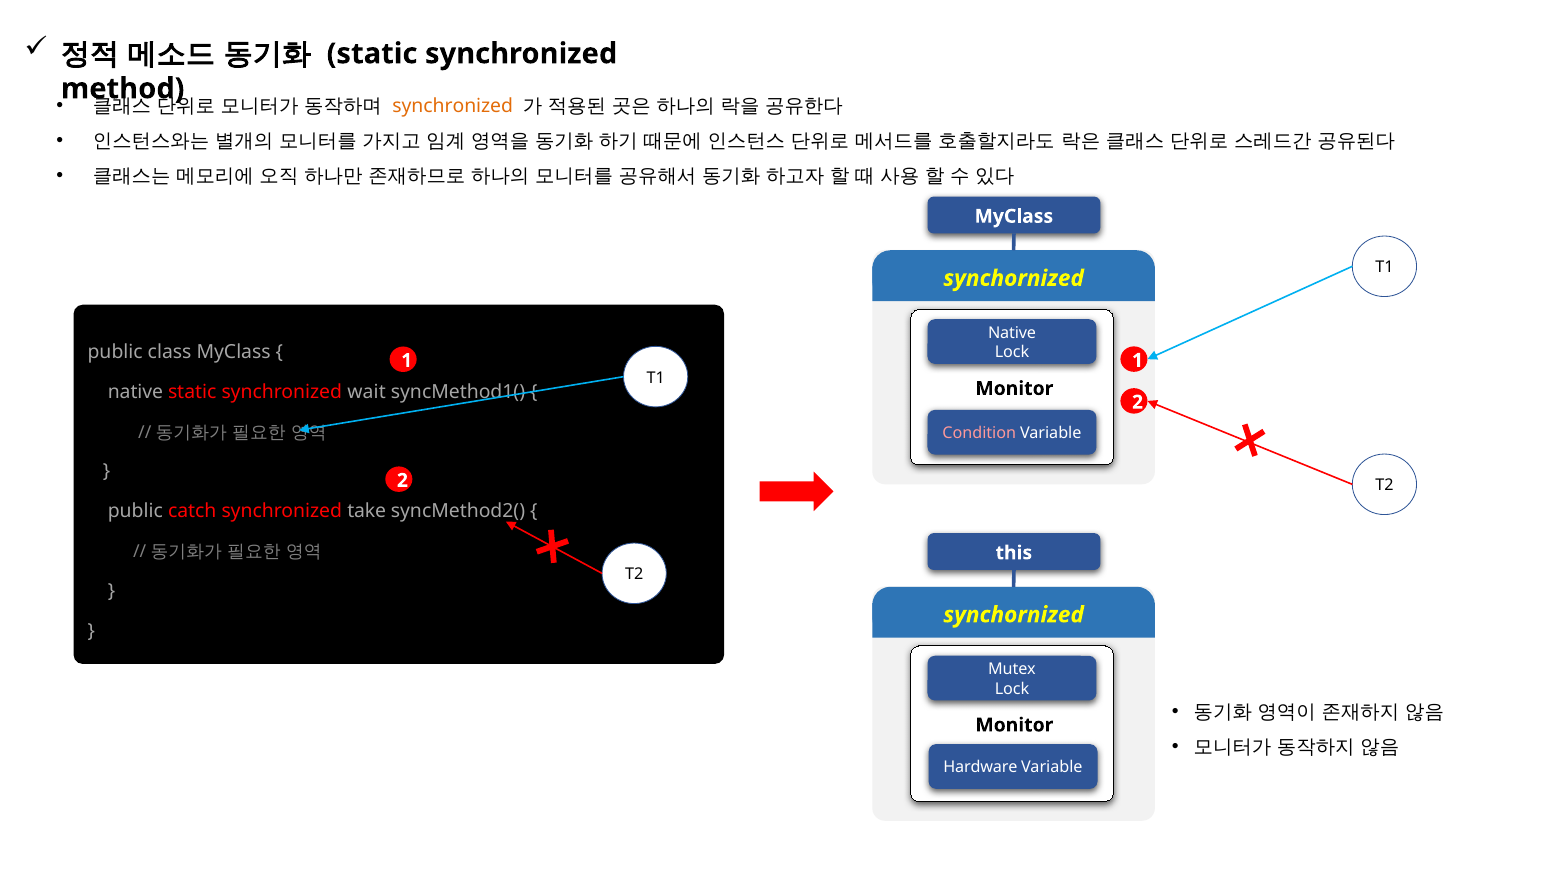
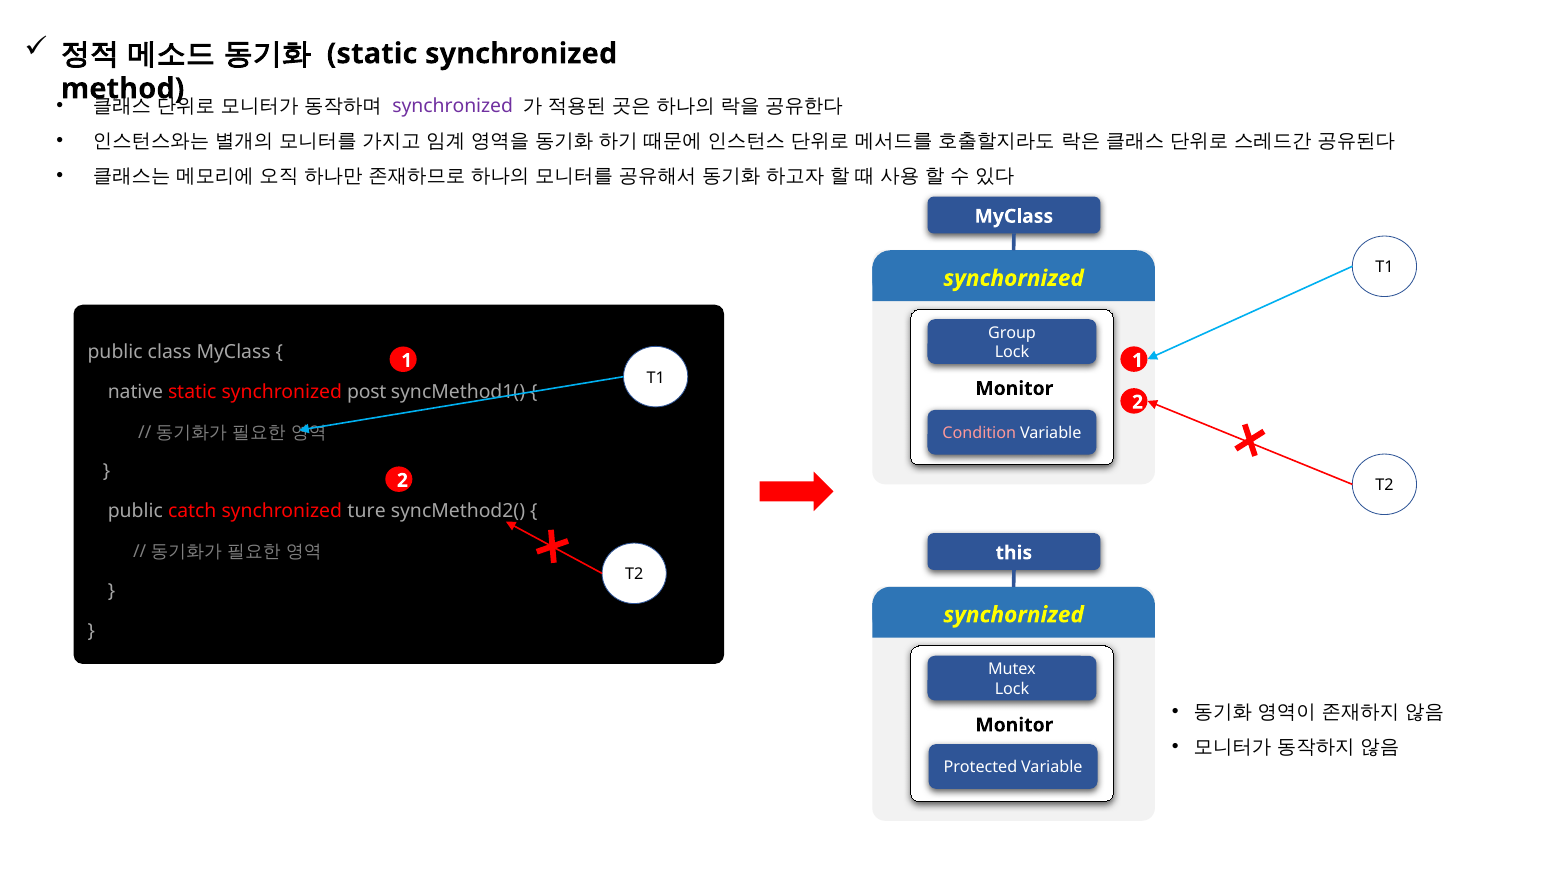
synchronized colour: orange -> purple (453, 106)
Native: Native -> Group (1012, 333)
wait: wait -> post (367, 392)
take: take -> ture (367, 511)
Hardware: Hardware -> Protected (980, 767)
